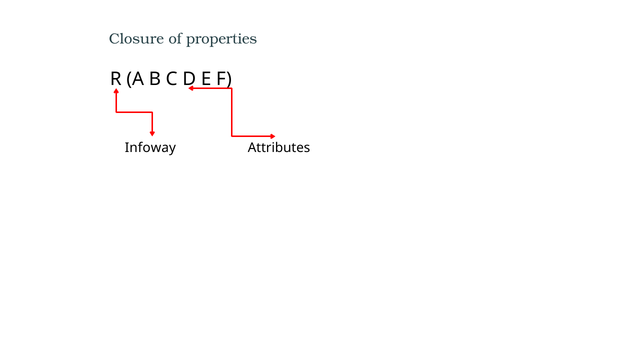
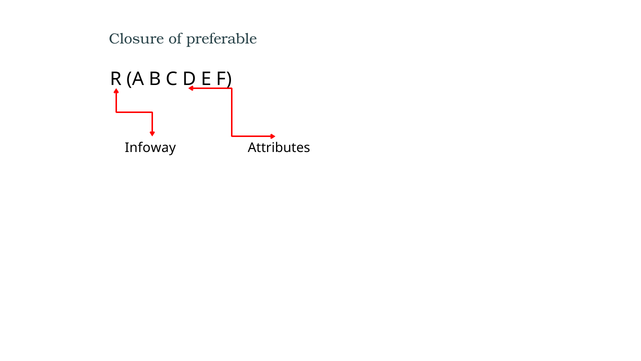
properties: properties -> preferable (222, 39)
